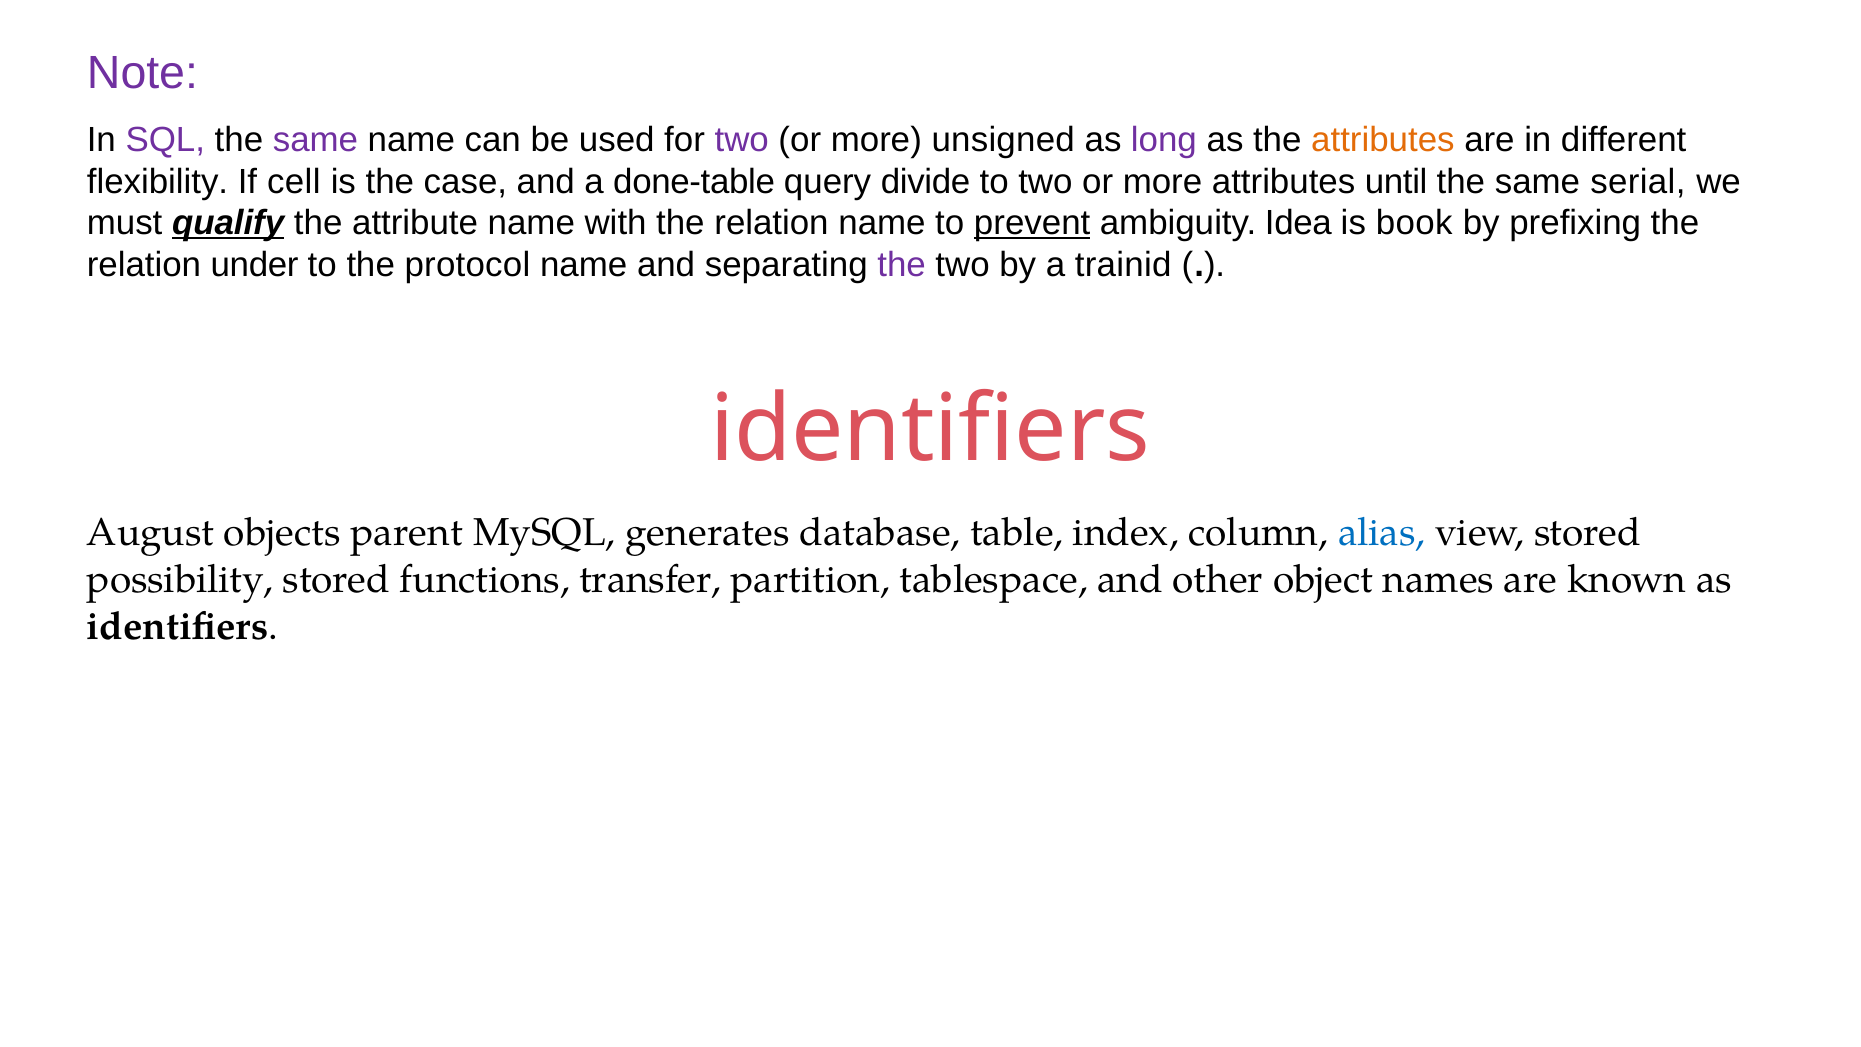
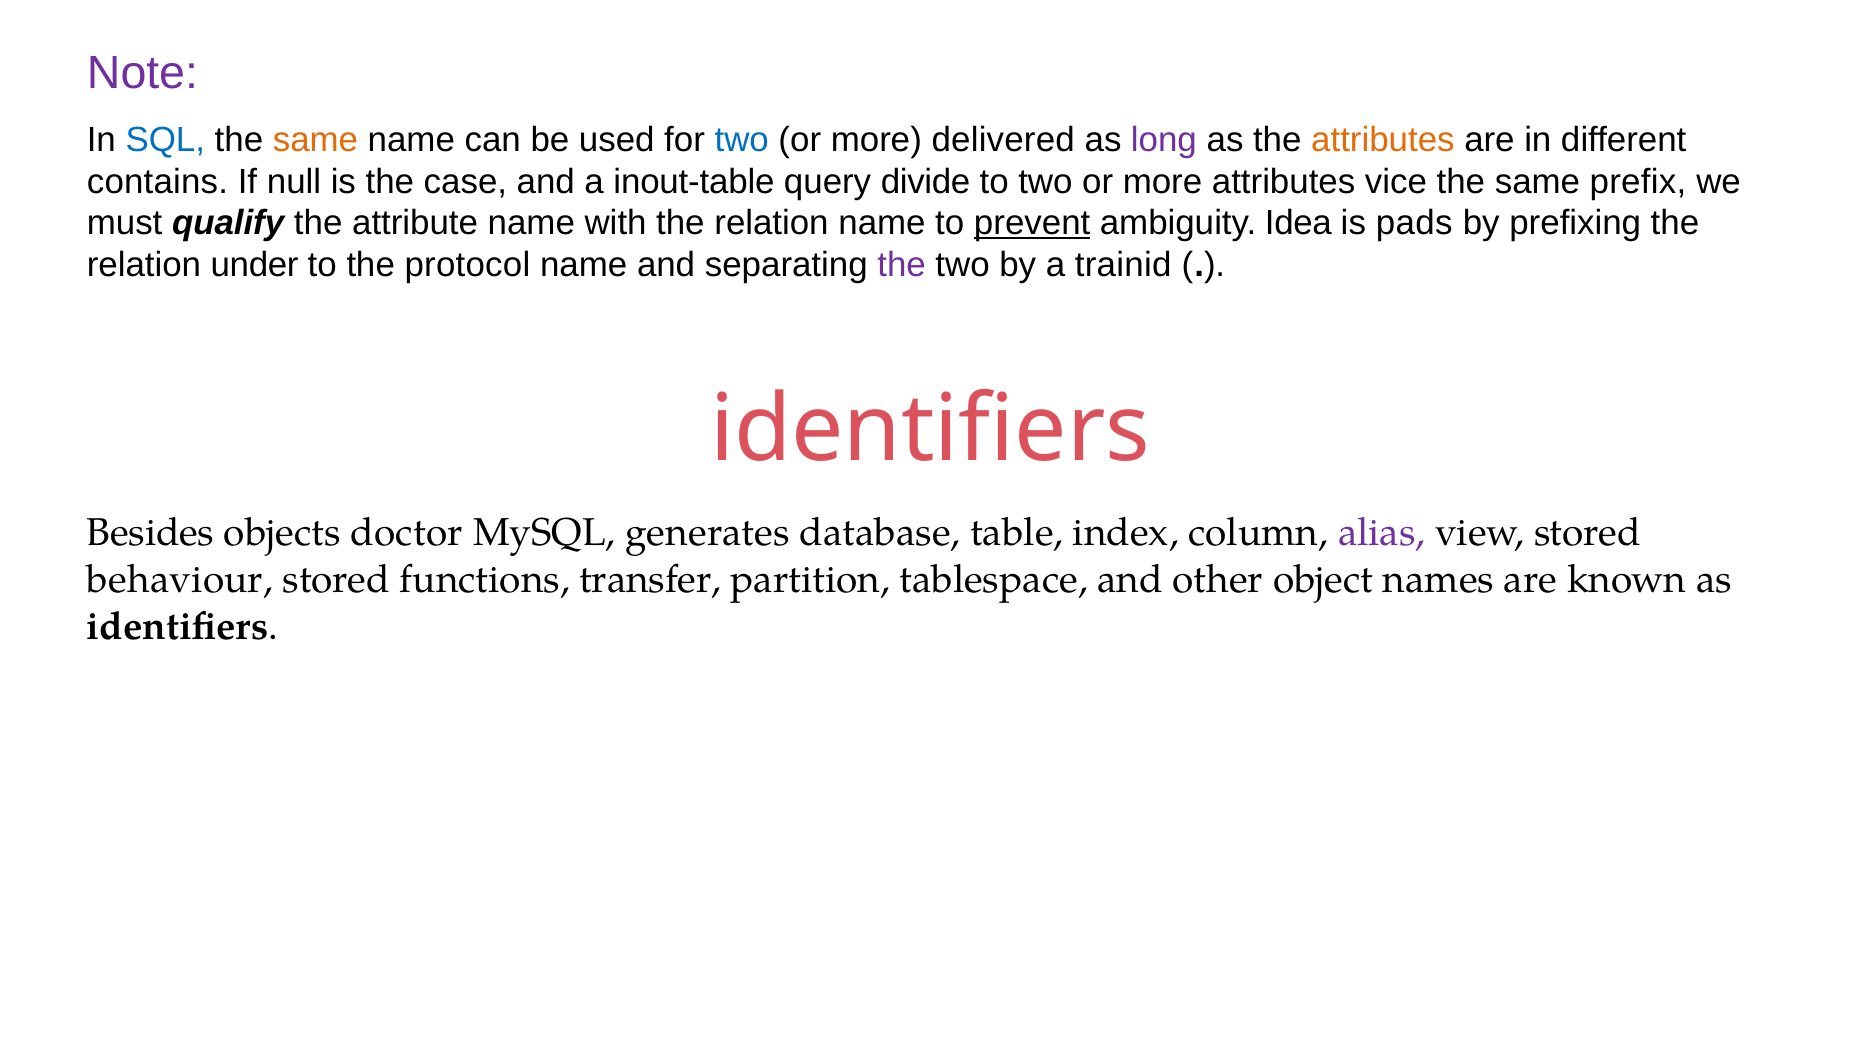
SQL colour: purple -> blue (165, 140)
same colour: purple -> orange (315, 140)
two colour: purple -> blue (742, 140)
unsigned: unsigned -> delivered (1003, 140)
flexibility: flexibility -> contains (157, 182)
cell: cell -> null (294, 182)
done-table: done-table -> inout-table (694, 182)
until: until -> vice (1396, 182)
serial: serial -> prefix (1638, 182)
qualify underline: present -> none (228, 223)
book: book -> pads (1414, 223)
August: August -> Besides (151, 533)
parent: parent -> doctor (407, 533)
alias colour: blue -> purple (1382, 533)
possibility: possibility -> behaviour (180, 580)
